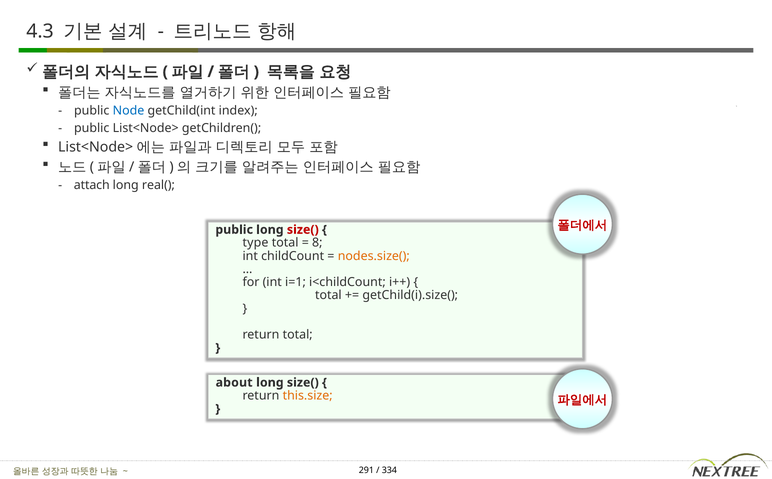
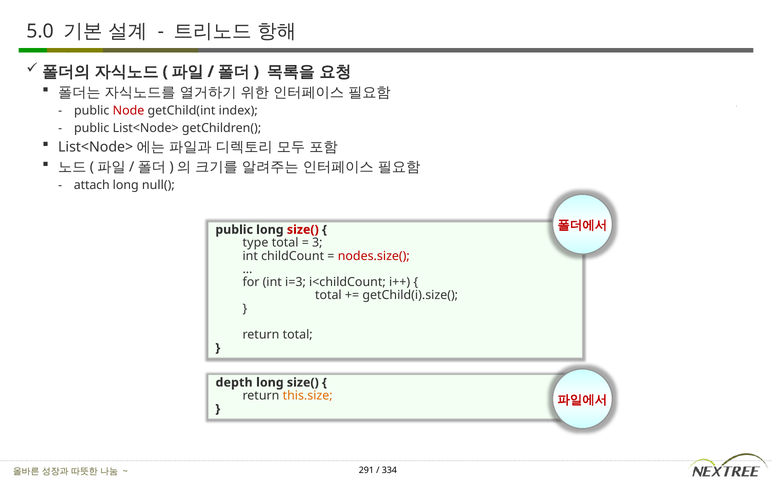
4.3: 4.3 -> 5.0 (40, 31)
Node colour: blue -> red (129, 111)
real(: real( -> null( (158, 185)
8: 8 -> 3 (317, 243)
nodes.size( colour: orange -> red (374, 256)
i=1: i=1 -> i=3 (295, 282)
about: about -> depth (234, 383)
